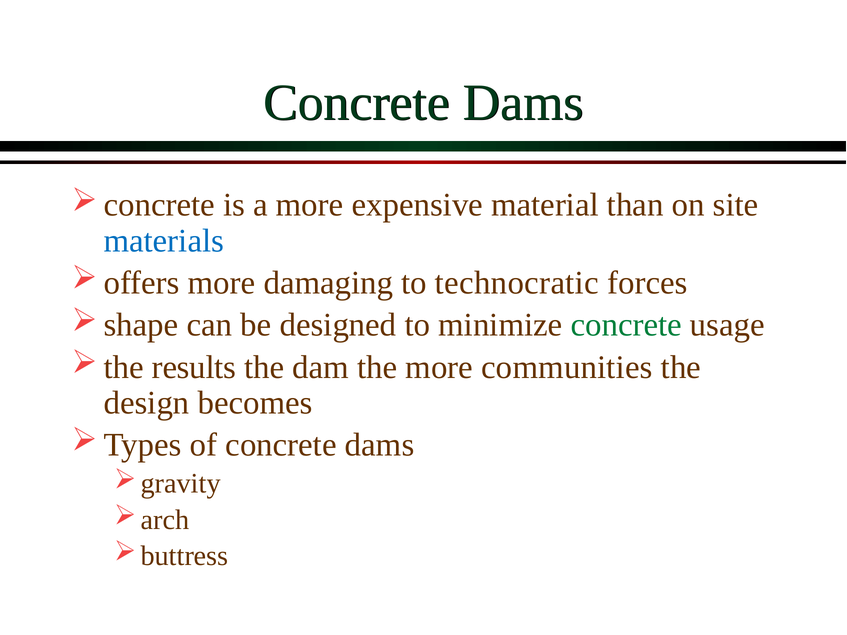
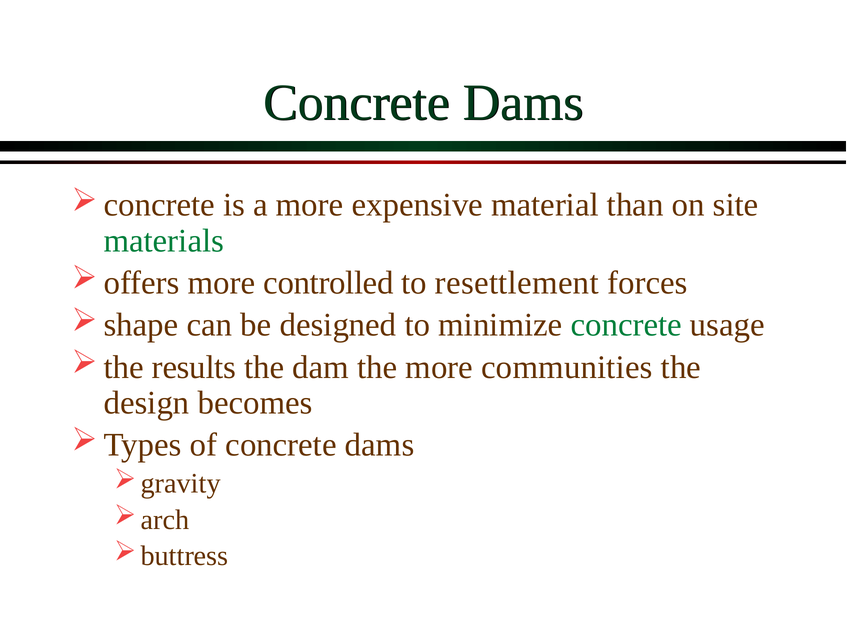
materials colour: blue -> green (164, 241)
damaging: damaging -> controlled (328, 283)
technocratic: technocratic -> resettlement (517, 283)
